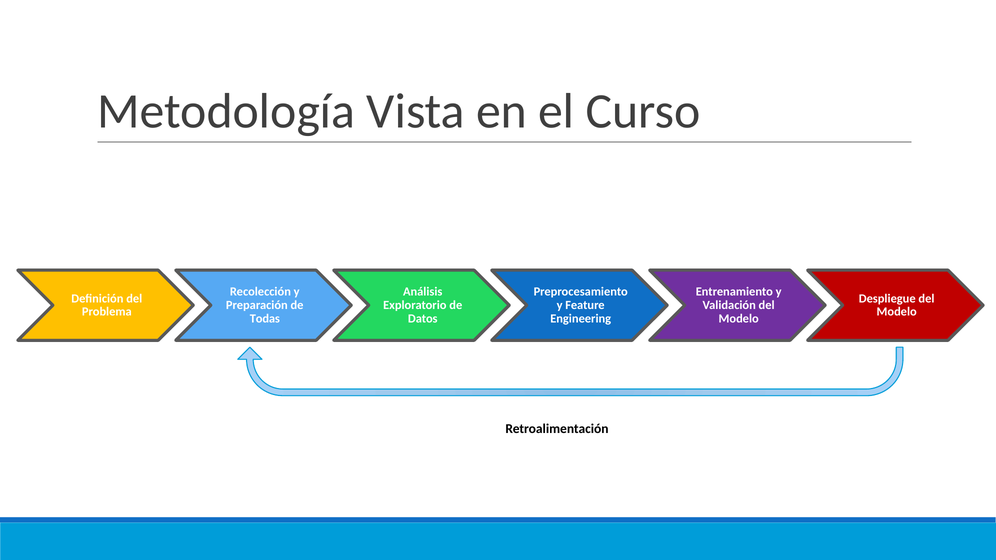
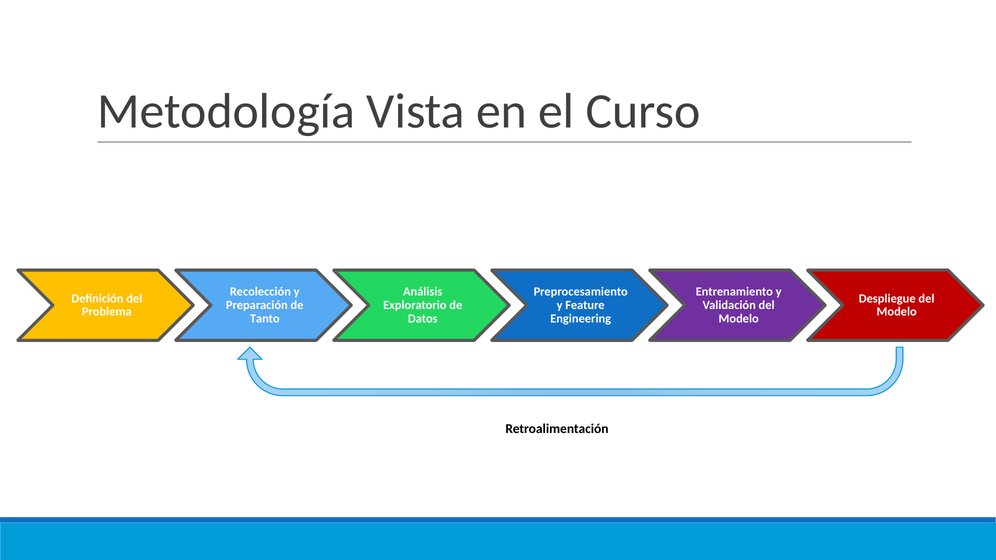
Todas: Todas -> Tanto (265, 319)
